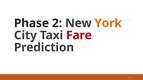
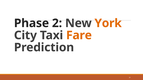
Fare colour: red -> orange (79, 35)
